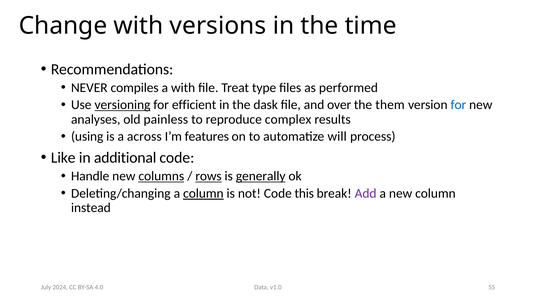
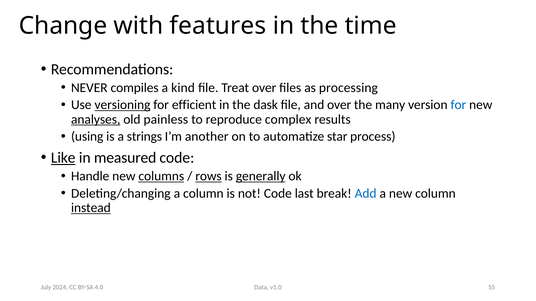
versions: versions -> features (218, 26)
a with: with -> kind (183, 88)
Treat type: type -> over (264, 88)
performed: performed -> processing (348, 88)
them: them -> many (390, 105)
analyses underline: none -> present (96, 119)
across: across -> strings (144, 137)
features: features -> another (207, 137)
will: will -> star (337, 137)
Like underline: none -> present (63, 158)
additional: additional -> measured (125, 158)
column underline: present -> none (203, 194)
this: this -> last (304, 194)
Add colour: purple -> blue (366, 194)
instead underline: none -> present (91, 208)
